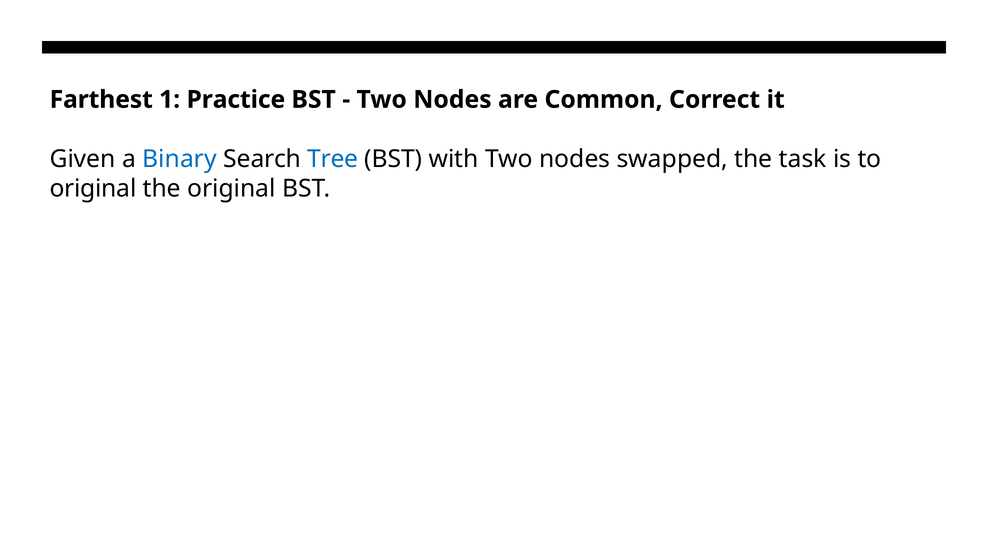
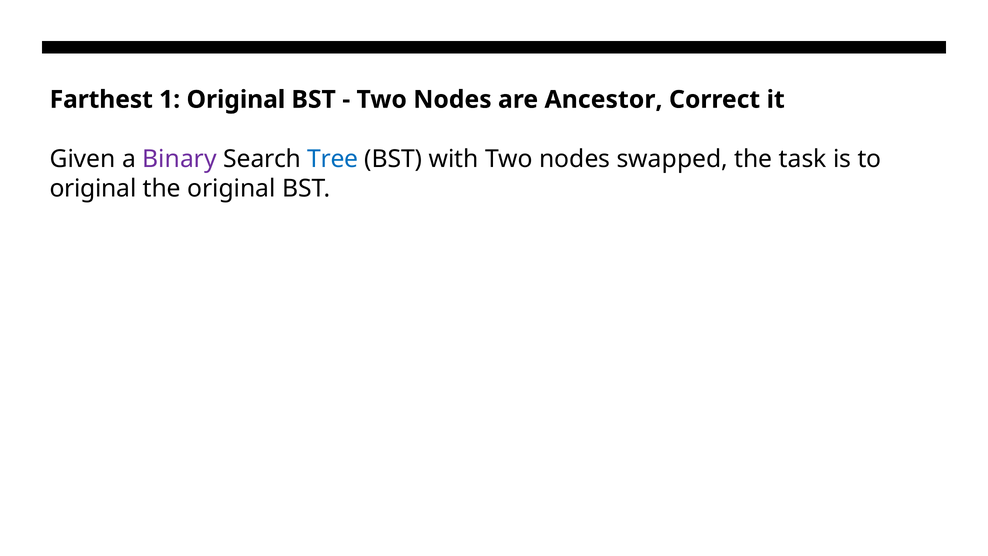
1 Practice: Practice -> Original (236, 100)
Common: Common -> Ancestor (604, 100)
Binary colour: blue -> purple (180, 159)
